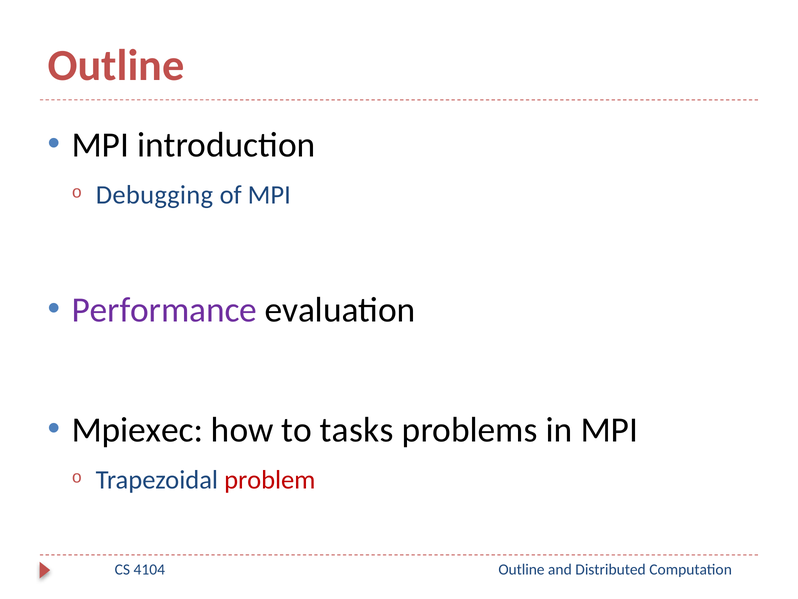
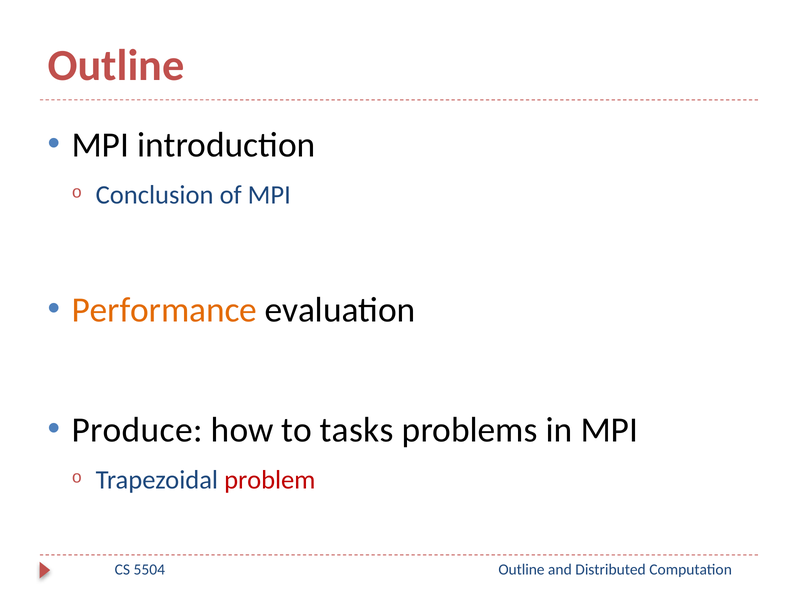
Debugging: Debugging -> Conclusion (155, 195)
Performance colour: purple -> orange (164, 310)
Mpiexec: Mpiexec -> Produce (137, 430)
4104: 4104 -> 5504 (149, 569)
